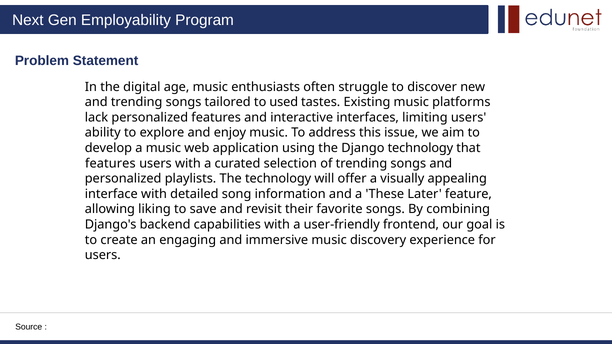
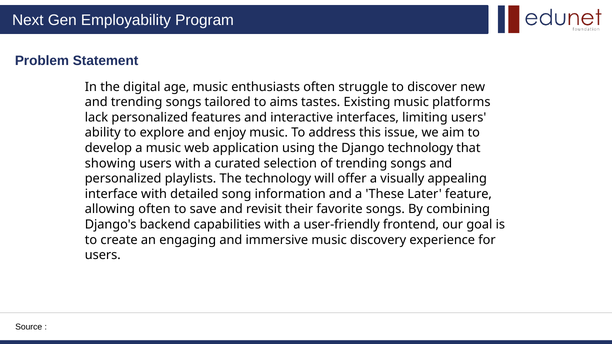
used: used -> aims (284, 102)
features: features -> showing (110, 163)
allowing liking: liking -> often (154, 209)
